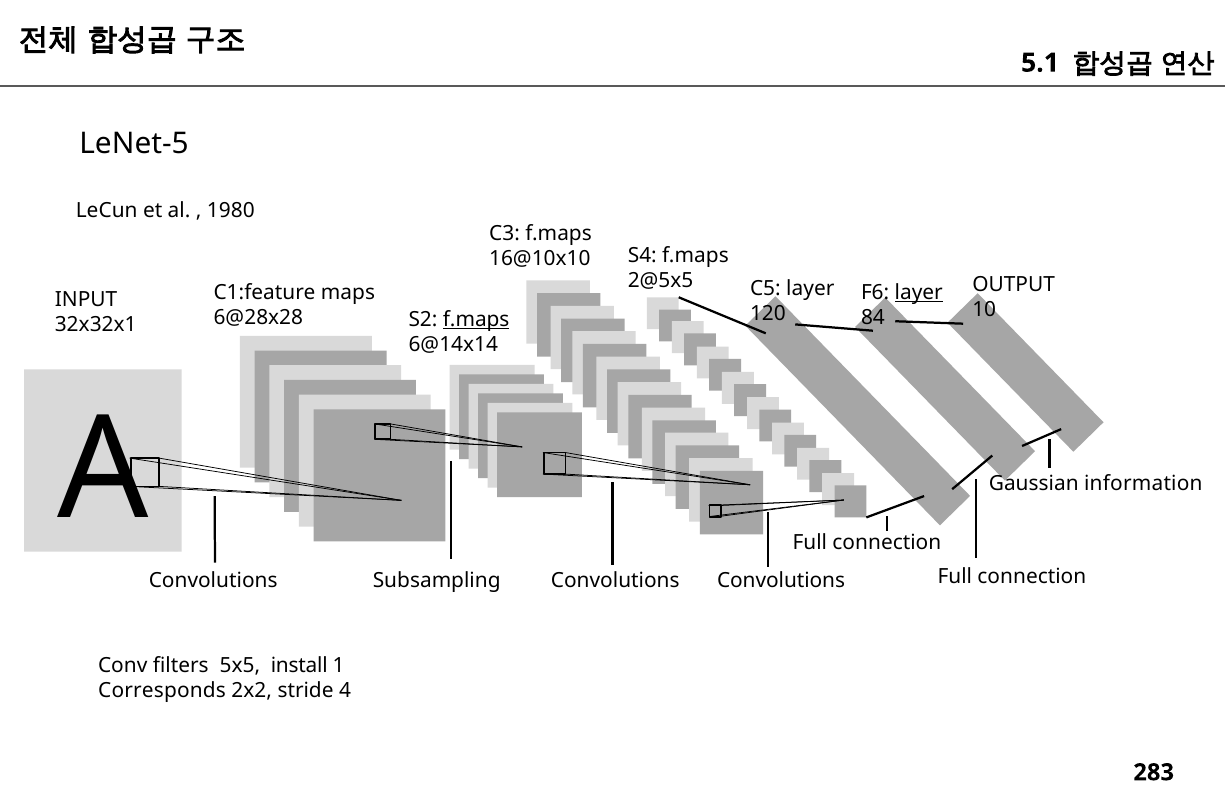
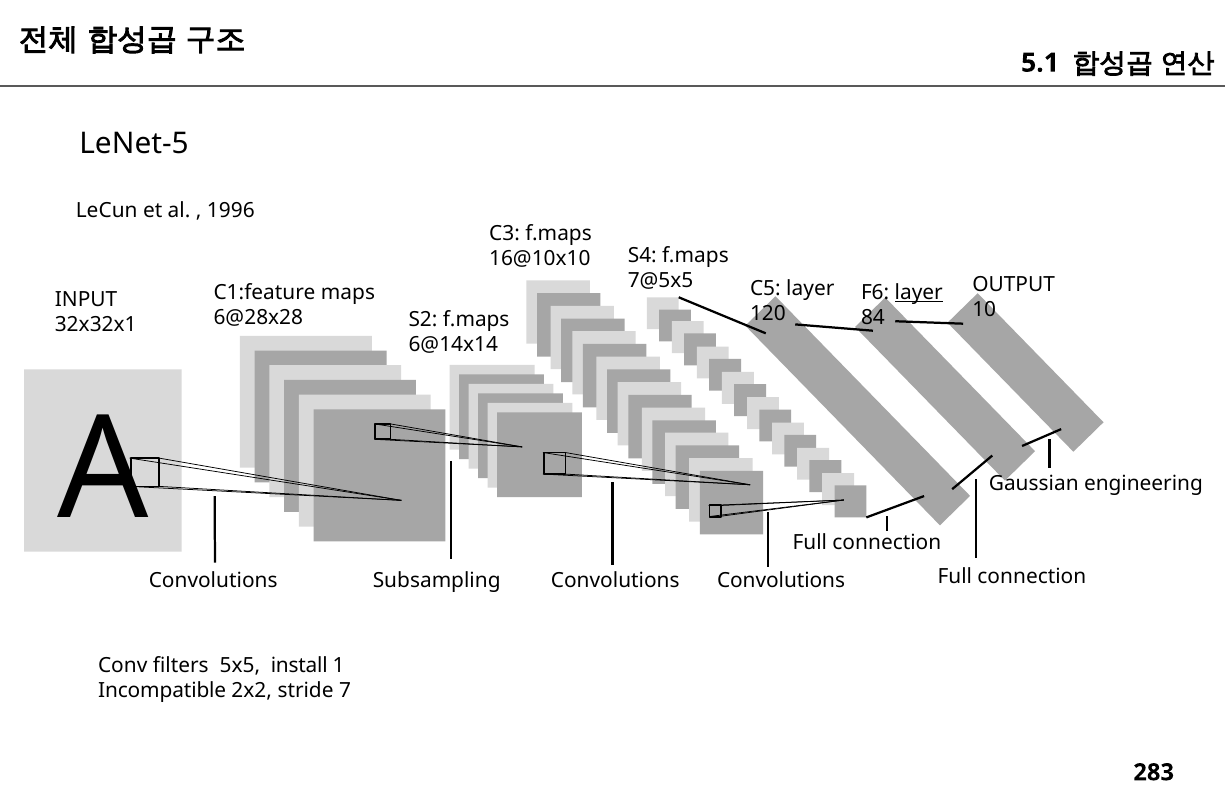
1980: 1980 -> 1996 (231, 210)
2@5x5: 2@5x5 -> 7@5x5 (661, 280)
f.maps underline: present -> none (476, 319)
information: information -> engineering (1143, 483)
Corresponds: Corresponds -> Incompatible (162, 690)
4: 4 -> 7 (345, 690)
